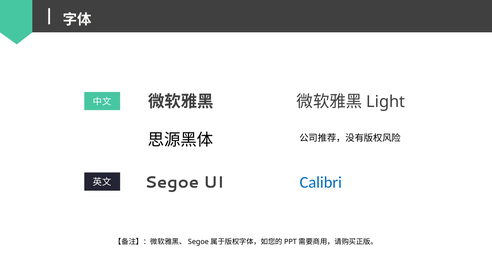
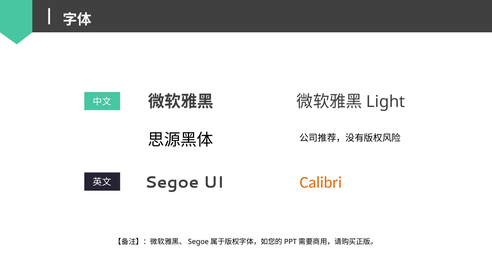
Calibri colour: blue -> orange (321, 182)
